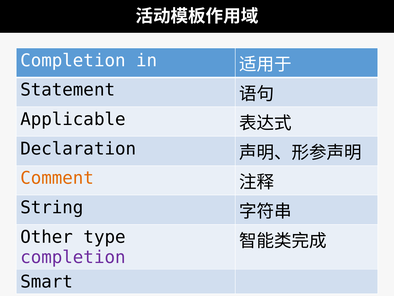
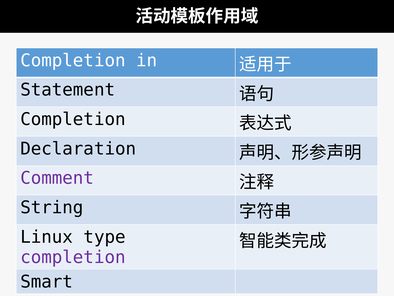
Applicable: Applicable -> Completion (73, 119)
Comment colour: orange -> purple (57, 178)
Other: Other -> Linux (47, 237)
